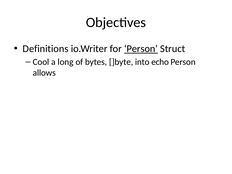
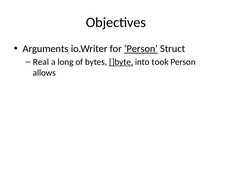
Definitions: Definitions -> Arguments (46, 49)
Cool: Cool -> Real (41, 62)
]byte underline: none -> present (121, 62)
echo: echo -> took (160, 62)
